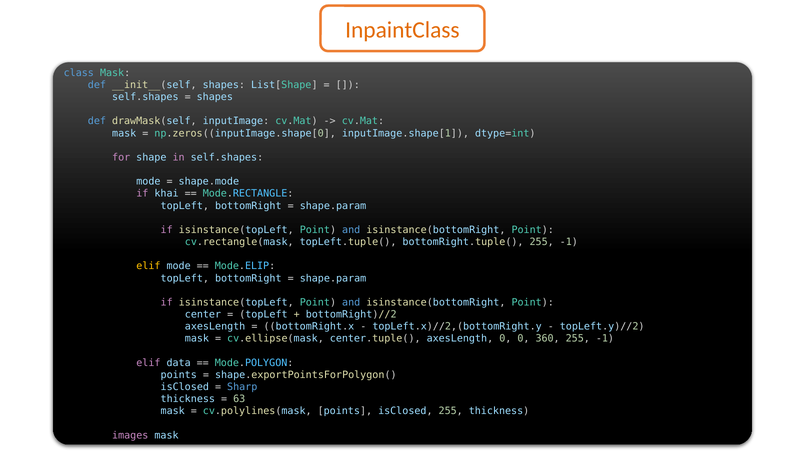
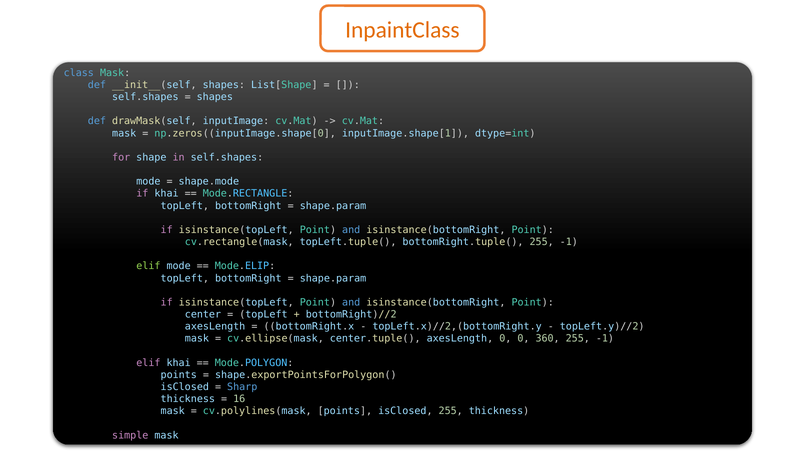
elif colour: yellow -> light green (148, 266)
elif data: data -> khai (179, 363)
63: 63 -> 16 (239, 399)
images: images -> simple (130, 435)
